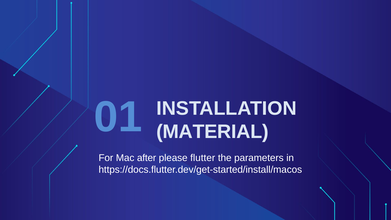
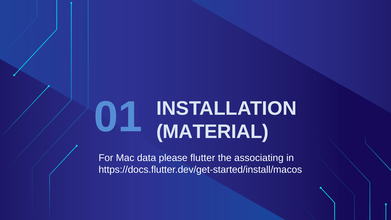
after: after -> data (147, 158)
parameters: parameters -> associating (259, 158)
